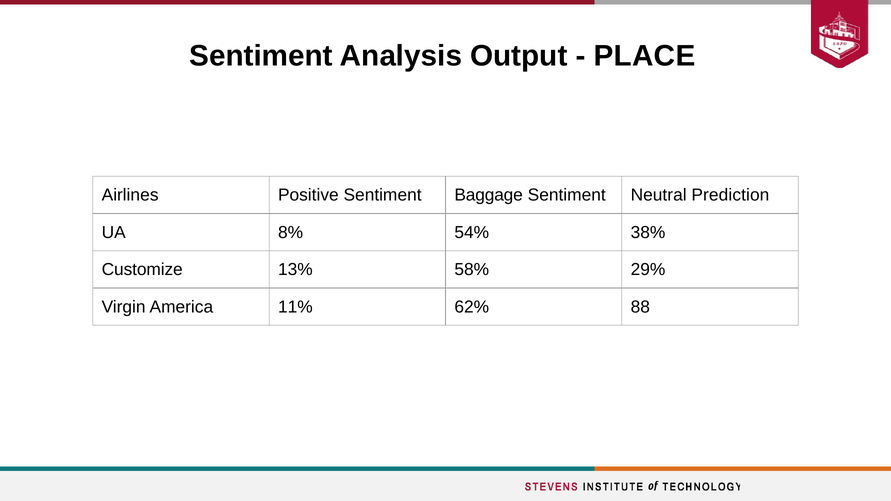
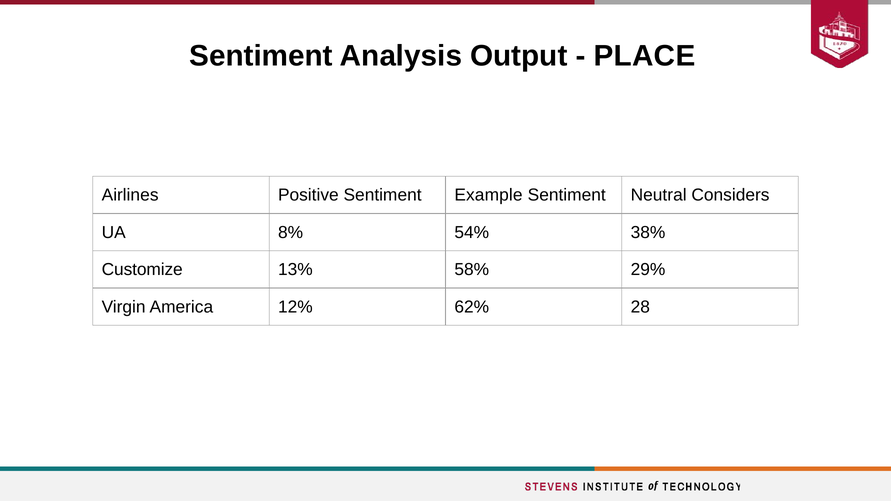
Baggage: Baggage -> Example (488, 195)
Prediction: Prediction -> Considers (730, 195)
11%: 11% -> 12% (295, 307)
88: 88 -> 28 (640, 307)
